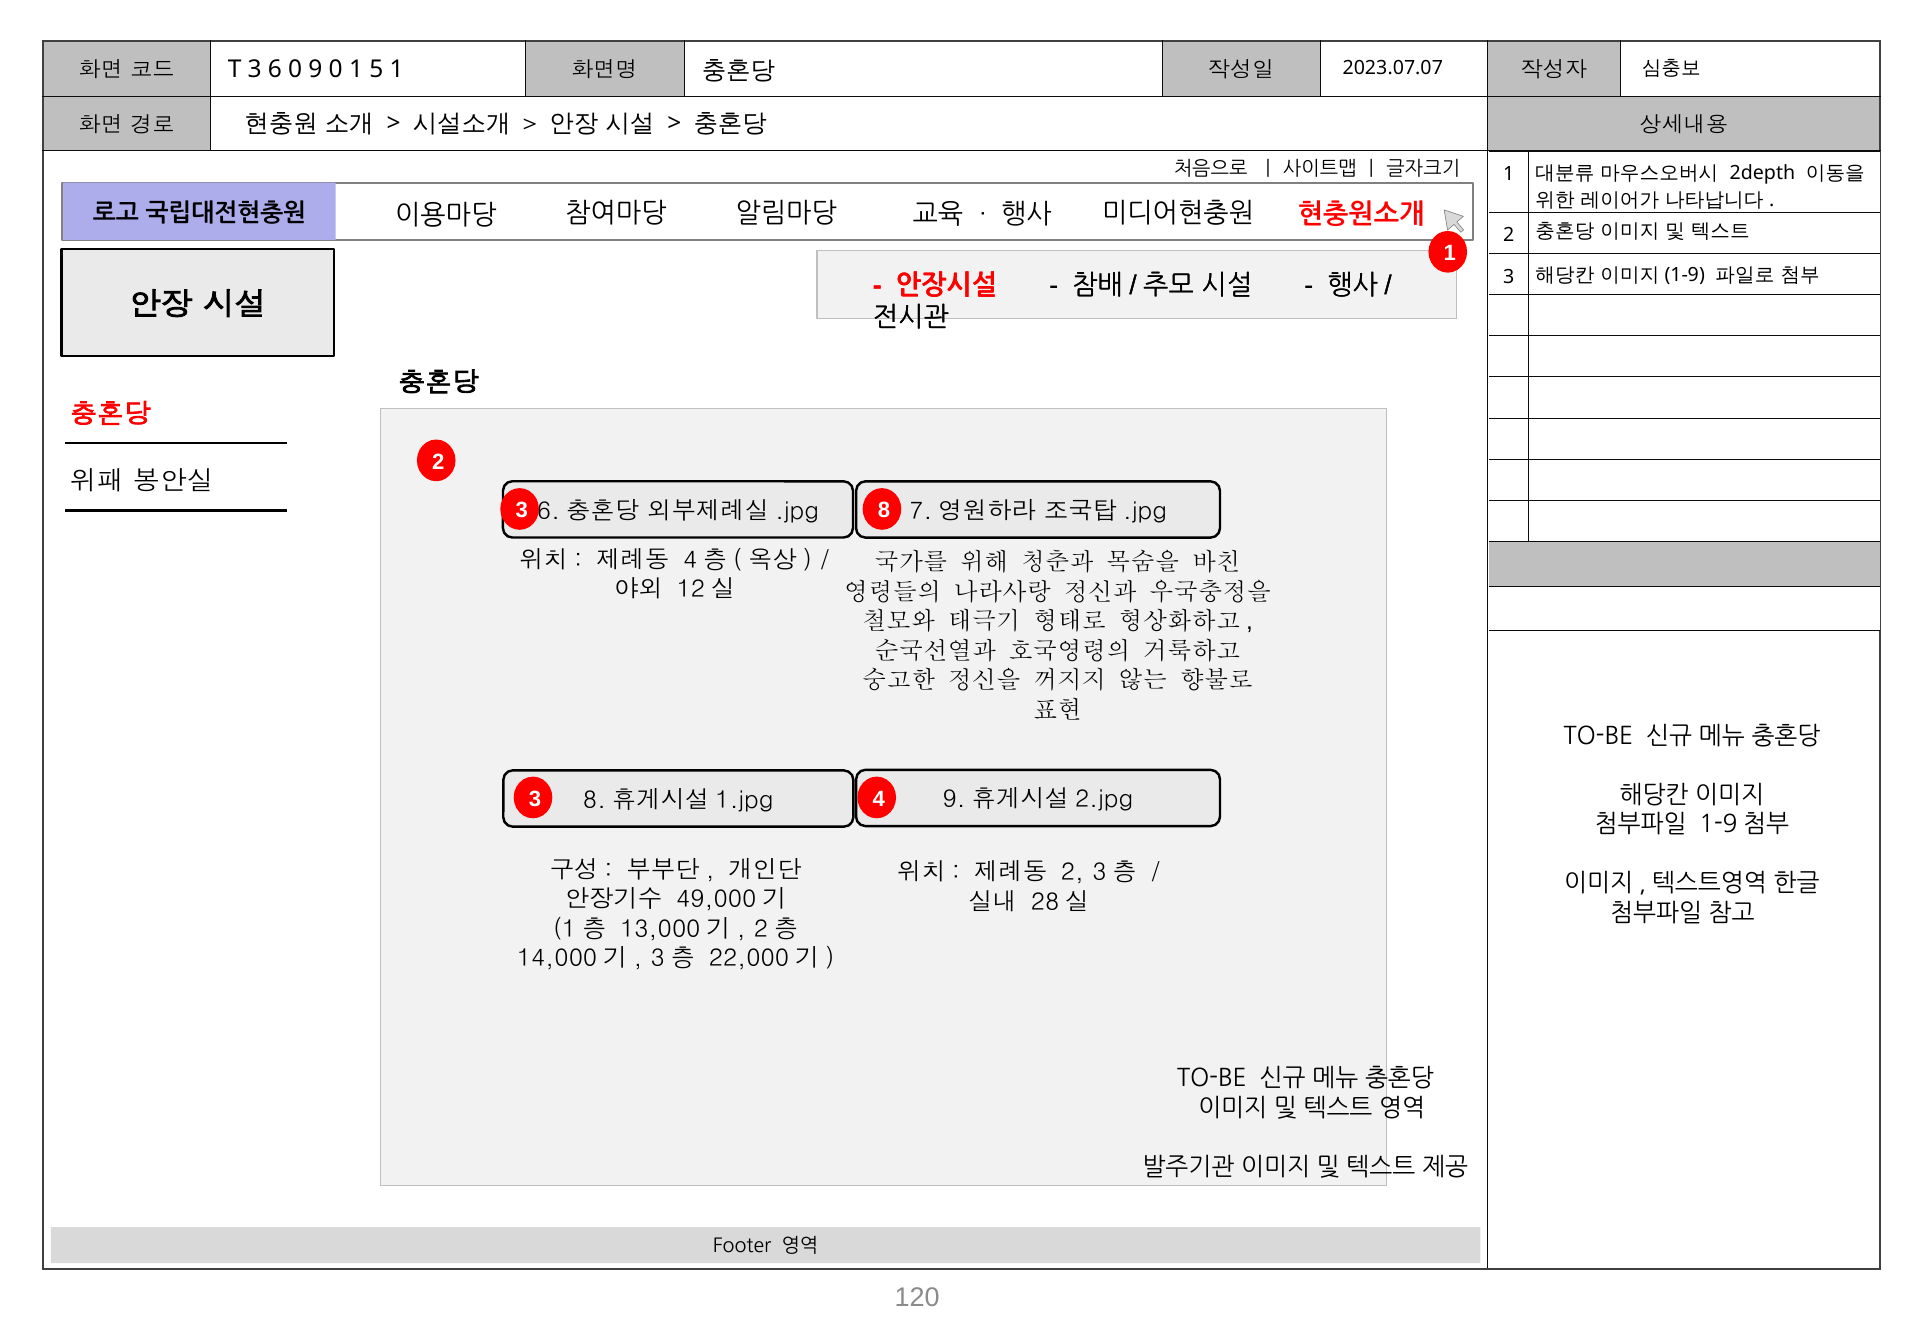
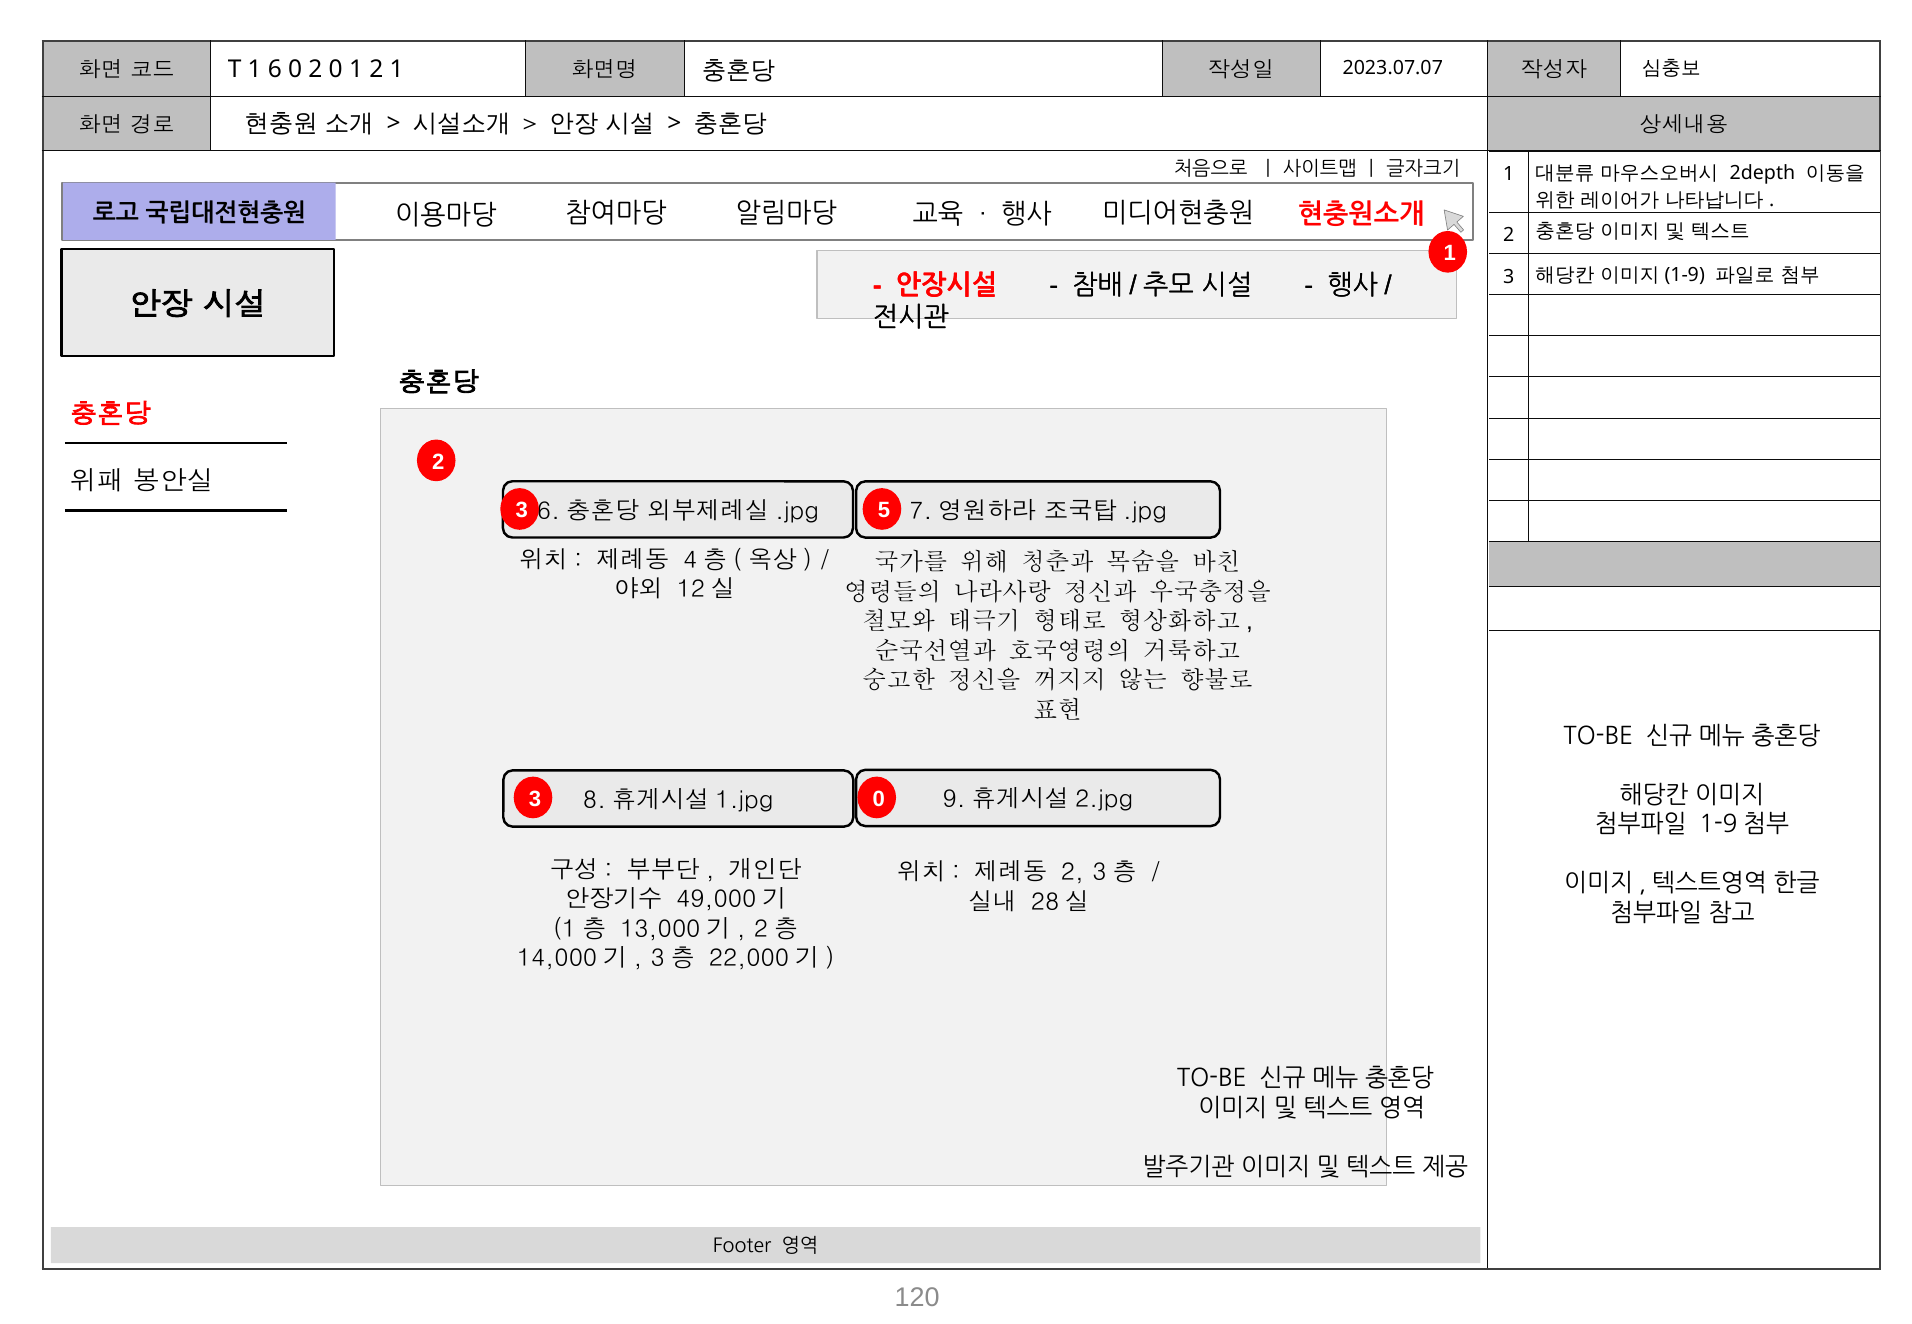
T 3: 3 -> 1 (255, 70)
0 9: 9 -> 2 (315, 70)
1 5: 5 -> 2 (376, 70)
8: 8 -> 5 (884, 510)
3 4: 4 -> 0 (879, 799)
